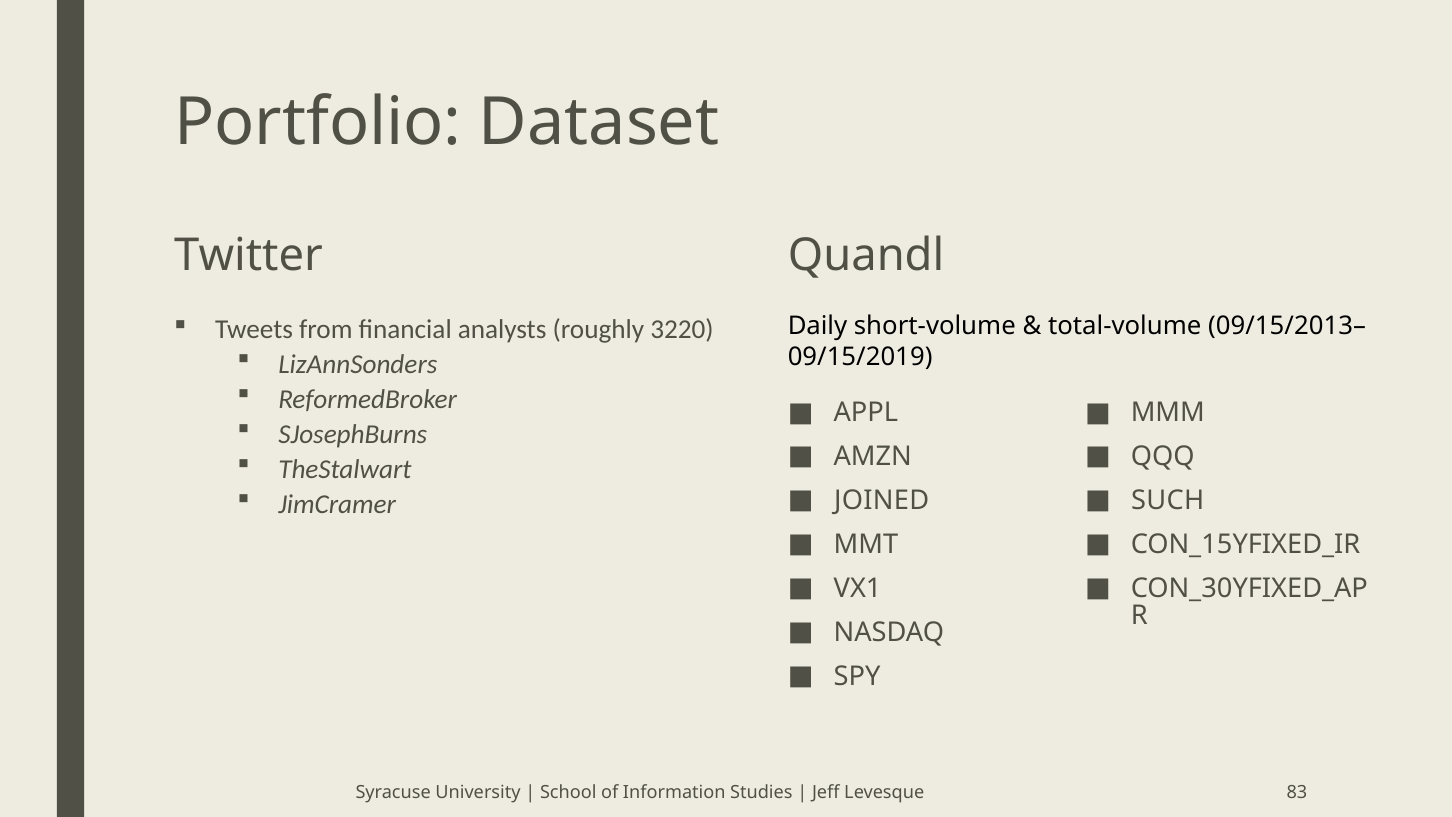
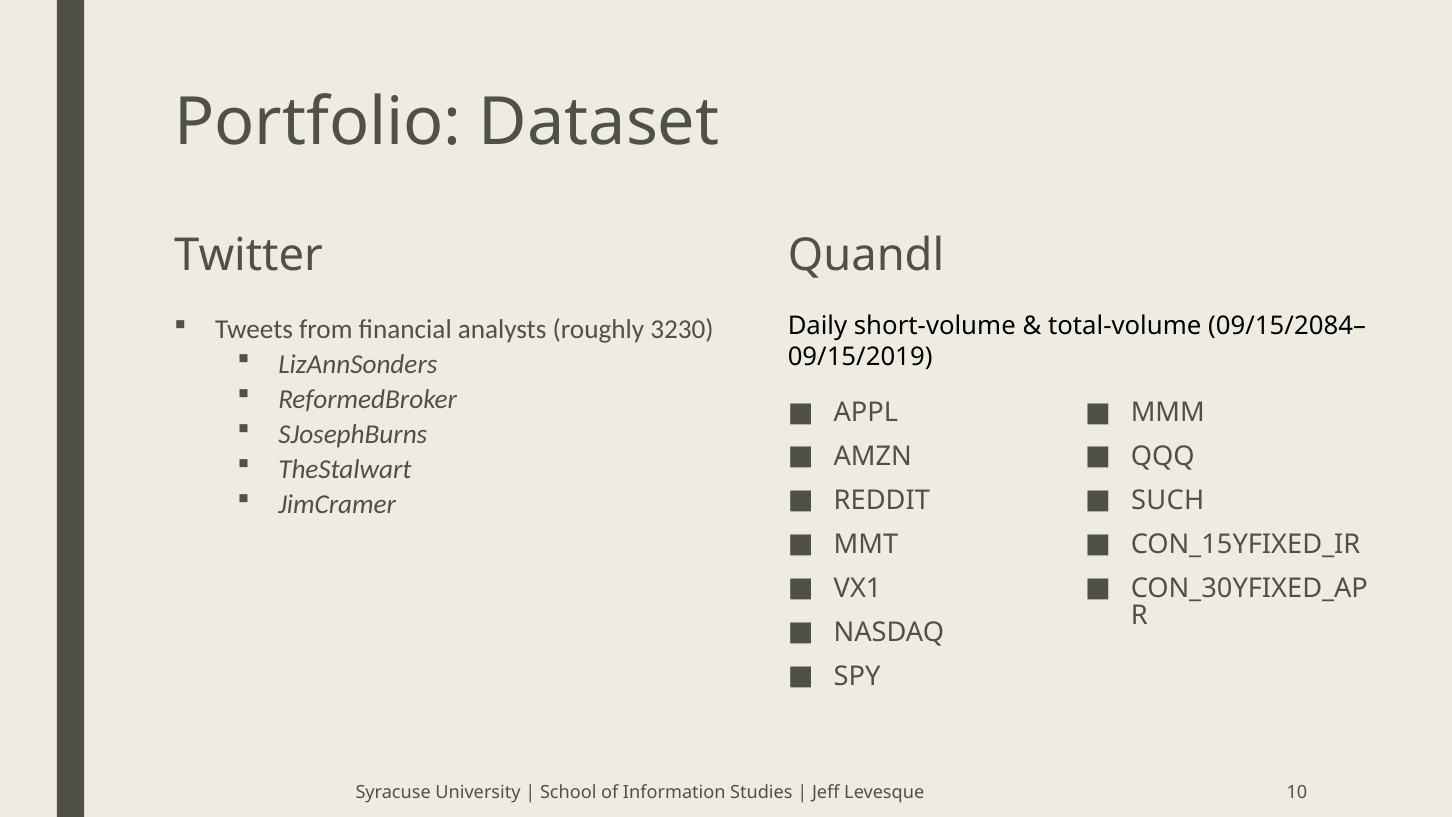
3220: 3220 -> 3230 (682, 329)
09/15/2013–: 09/15/2013– -> 09/15/2084– (1287, 326)
JOINED: JOINED -> REDDIT (882, 500)
83: 83 -> 10 (1297, 792)
